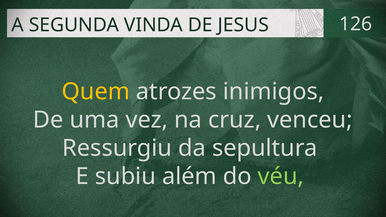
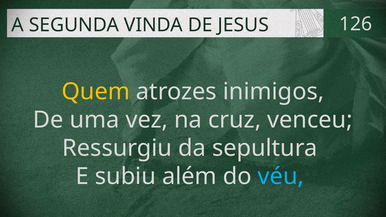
véu colour: light green -> light blue (281, 177)
